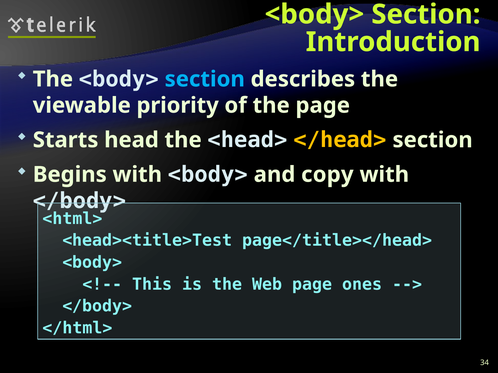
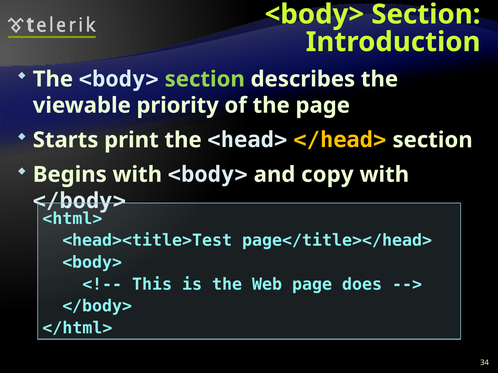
section colour: light blue -> light green (205, 79)
head: head -> print (131, 140)
ones: ones -> does (362, 285)
